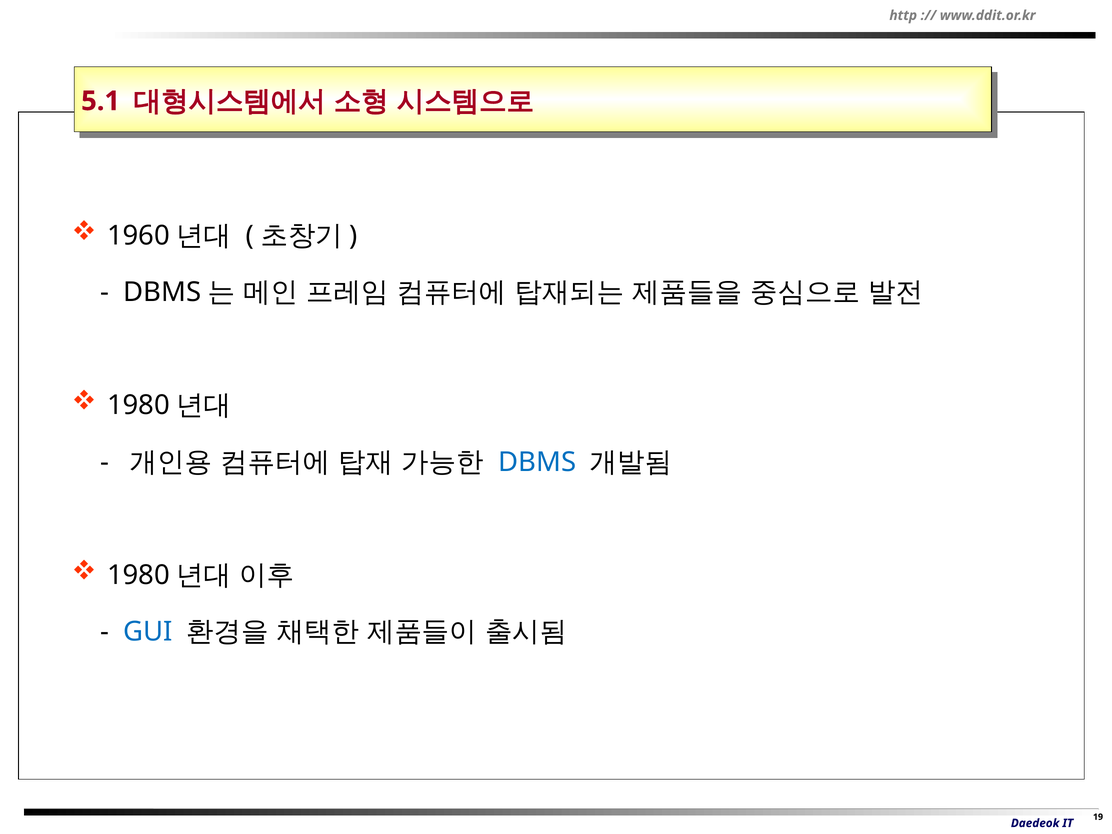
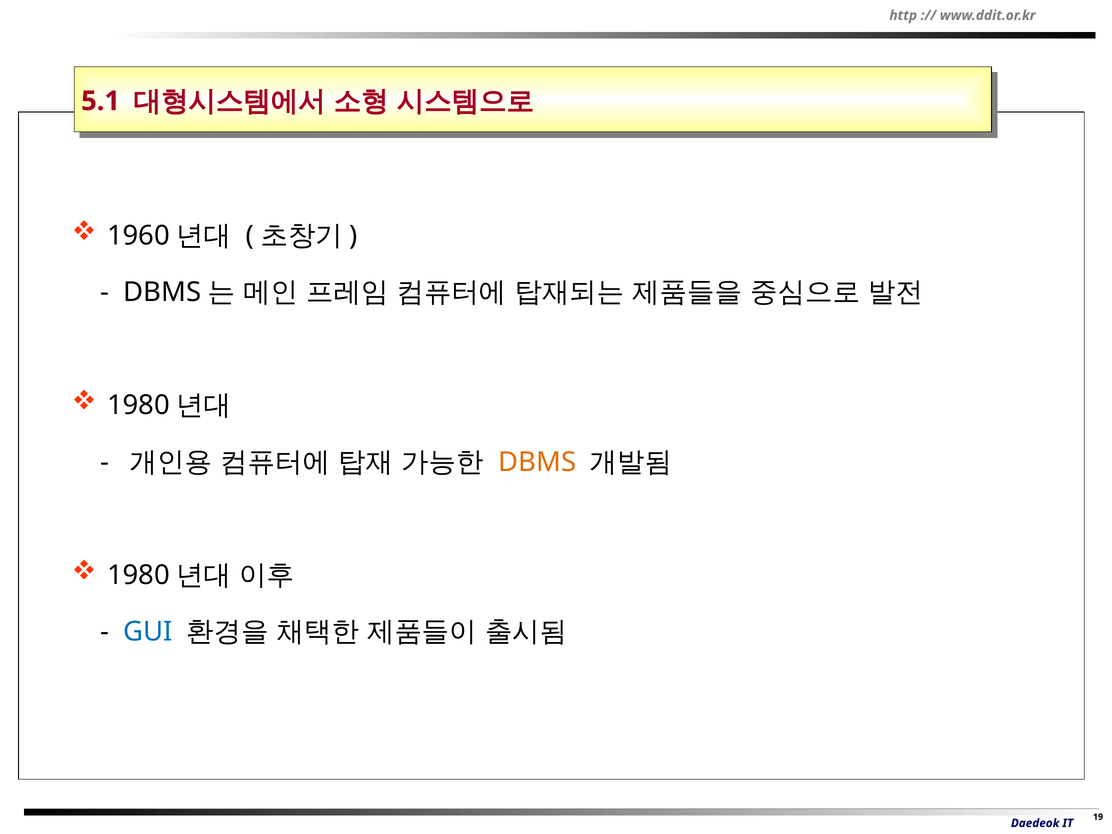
DBMS colour: blue -> orange (537, 462)
